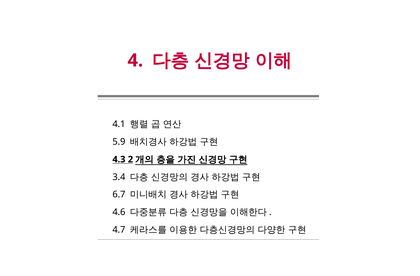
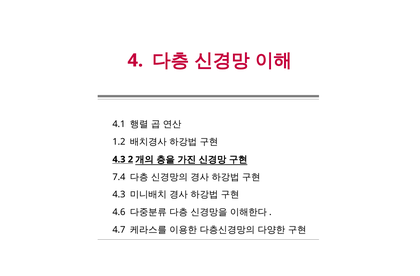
5.9: 5.9 -> 1.2 (119, 142)
3.4: 3.4 -> 7.4 (119, 177)
6.7: 6.7 -> 4.3 (119, 194)
